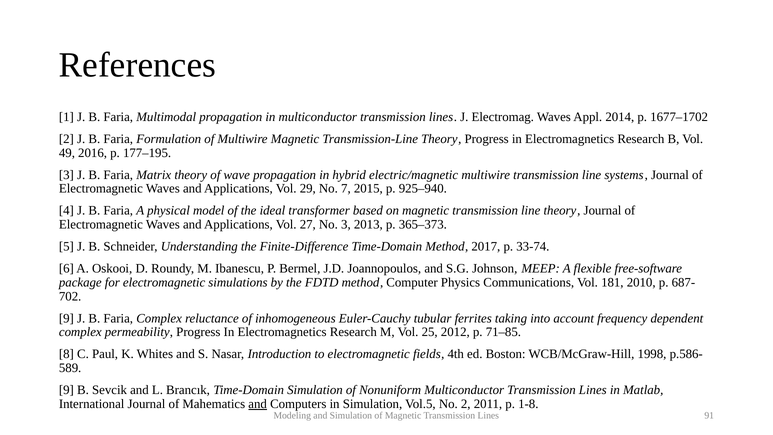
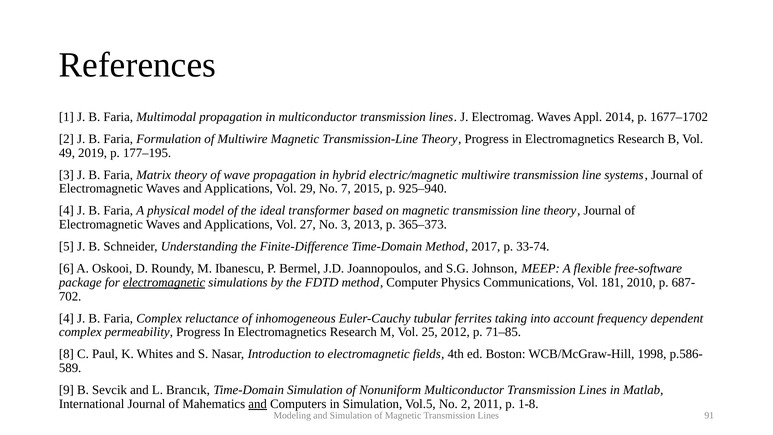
2016: 2016 -> 2019 (93, 153)
electromagnetic underline: none -> present (164, 282)
9: 9 -> 4 (66, 318)
